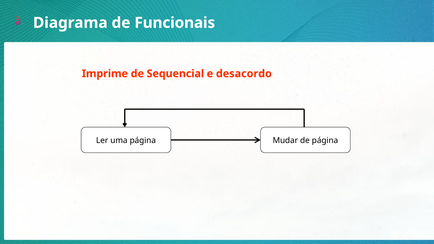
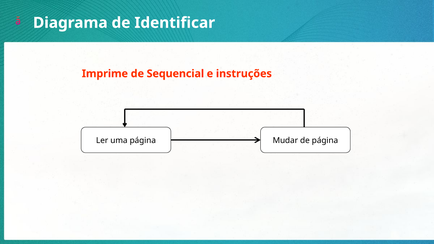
Funcionais: Funcionais -> Identificar (175, 23)
desacordo: desacordo -> instruções (244, 74)
